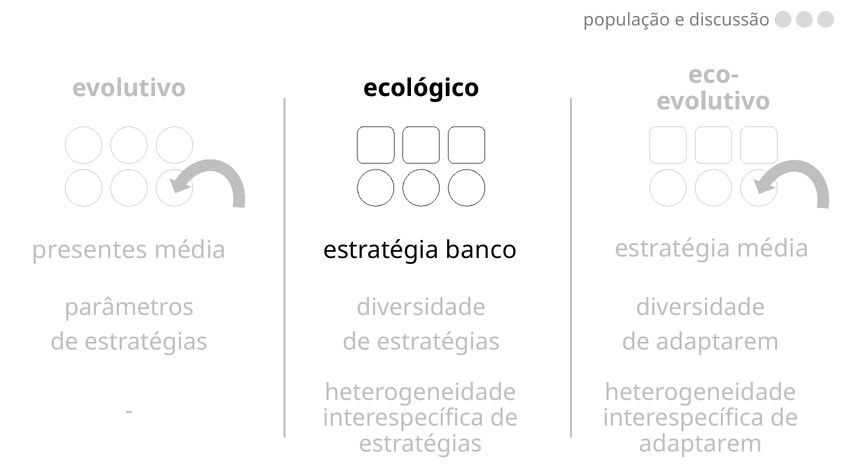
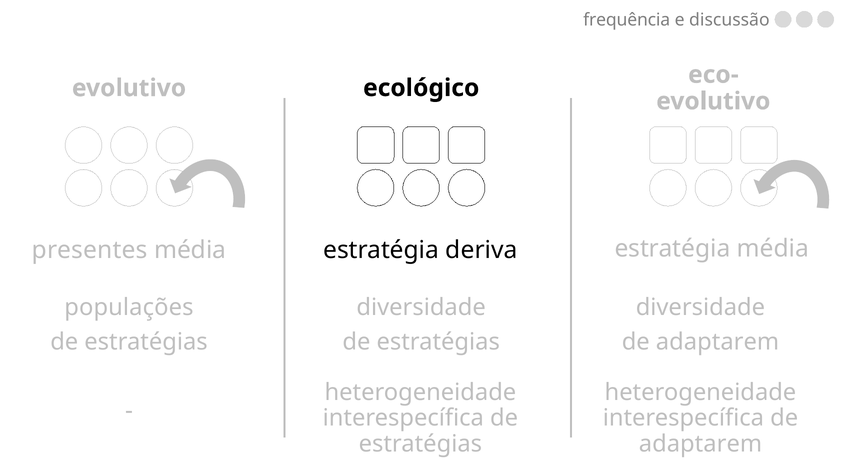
população: população -> frequência (627, 20)
banco: banco -> deriva (481, 250)
parâmetros: parâmetros -> populações (129, 307)
